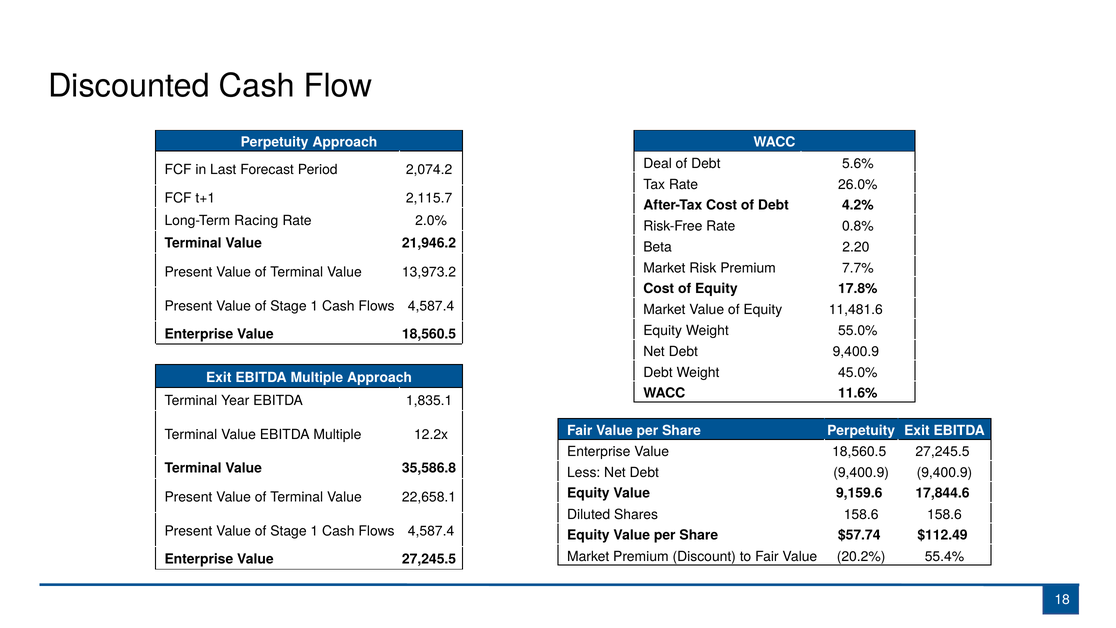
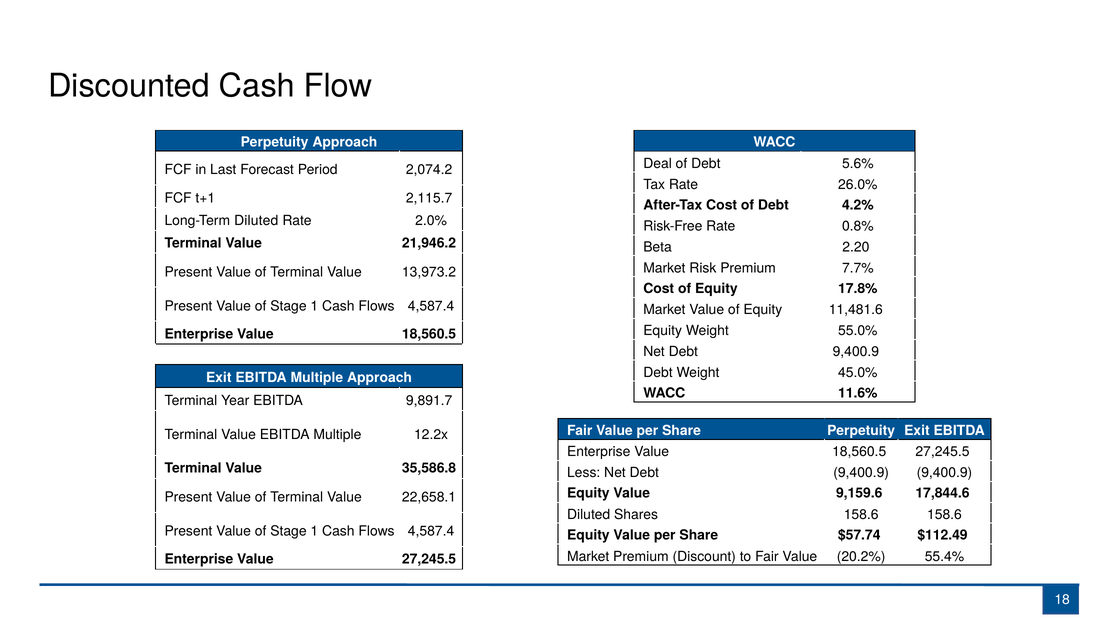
Long-Term Racing: Racing -> Diluted (256, 221)
1,835.1: 1,835.1 -> 9,891.7 (429, 401)
